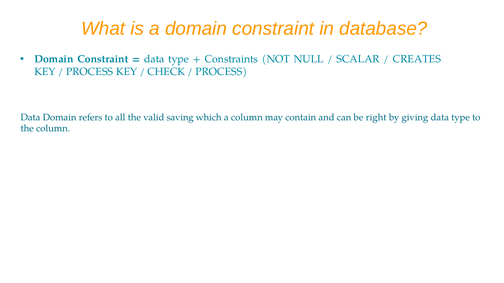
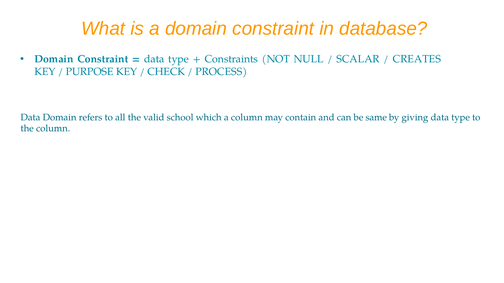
PROCESS: PROCESS -> PURPOSE (90, 72)
saving: saving -> school (180, 117)
right: right -> same (376, 117)
